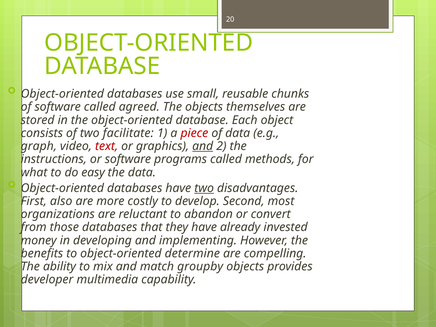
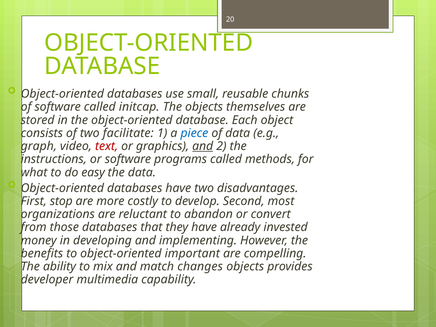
agreed: agreed -> initcap (139, 107)
piece colour: red -> blue (194, 133)
two underline: present -> none (204, 188)
also: also -> stop (61, 201)
determine: determine -> important (192, 253)
groupby: groupby -> changes (200, 267)
